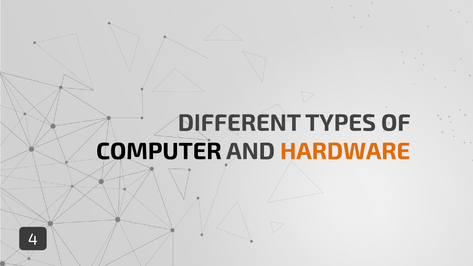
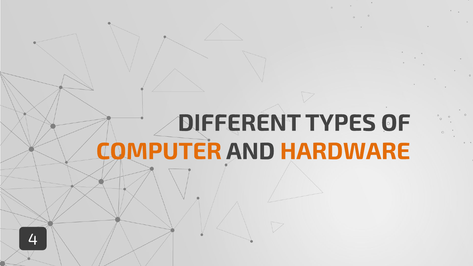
COMPUTER colour: black -> orange (159, 151)
